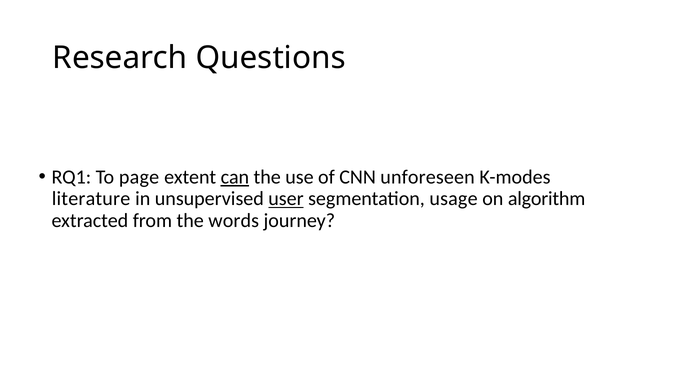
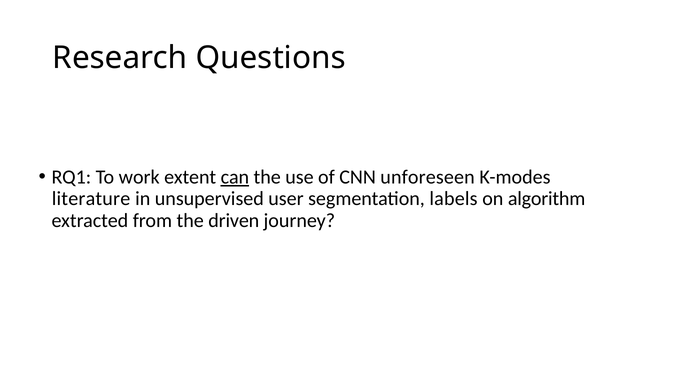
page: page -> work (139, 177)
user underline: present -> none (286, 199)
usage: usage -> labels (453, 199)
words: words -> driven (234, 220)
